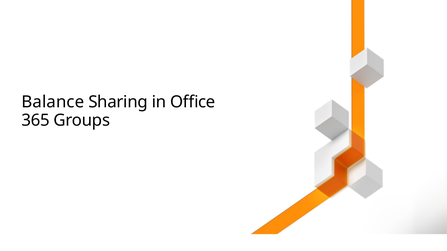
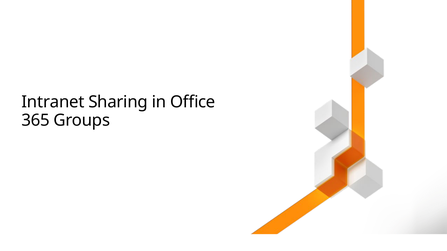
Balance: Balance -> Intranet (53, 102)
